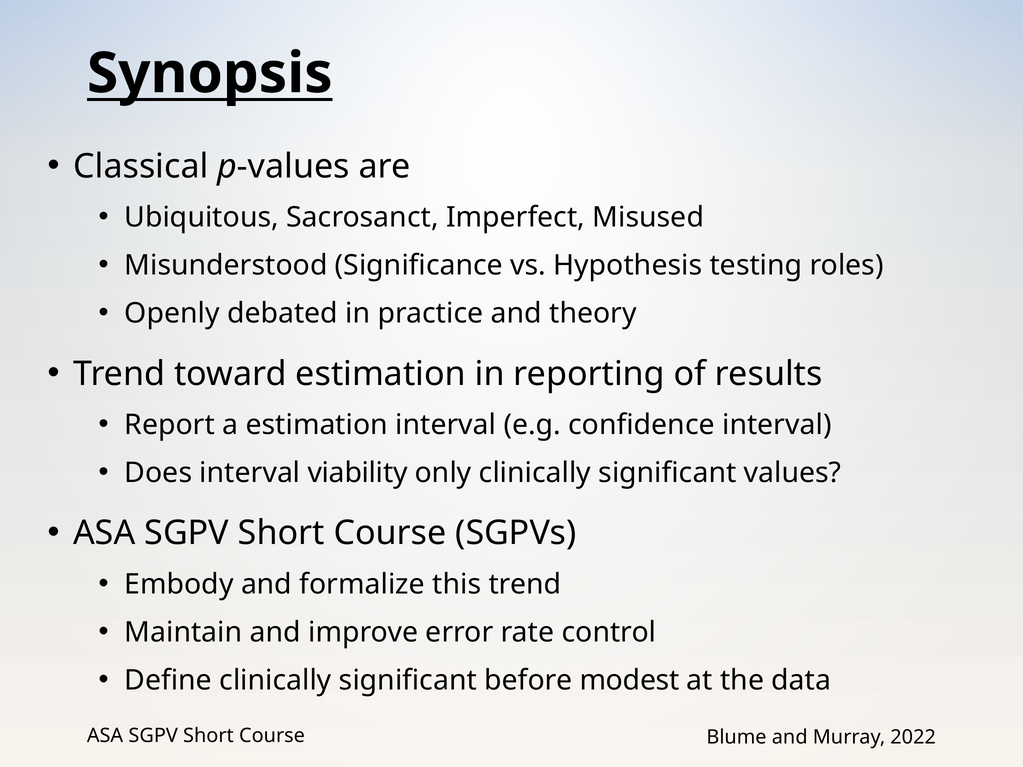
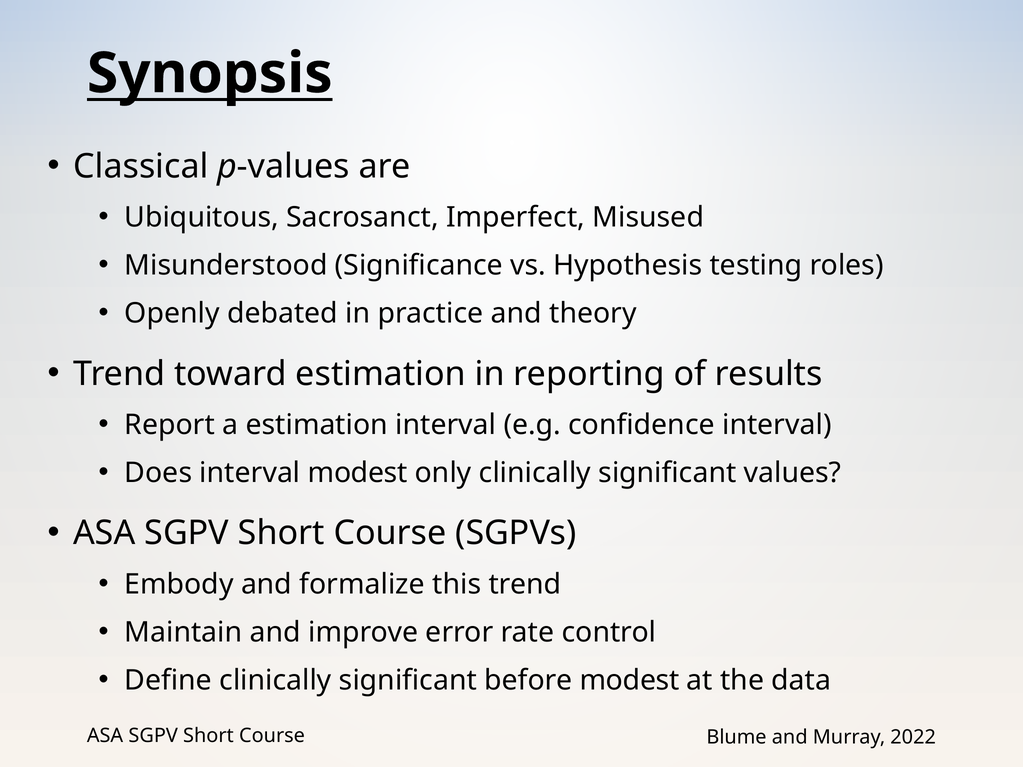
interval viability: viability -> modest (358, 473)
